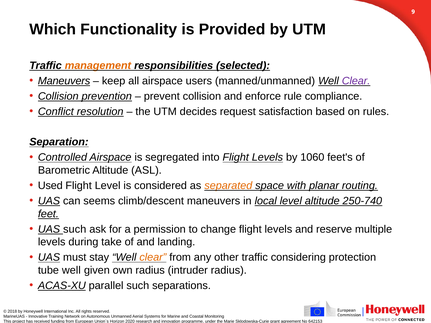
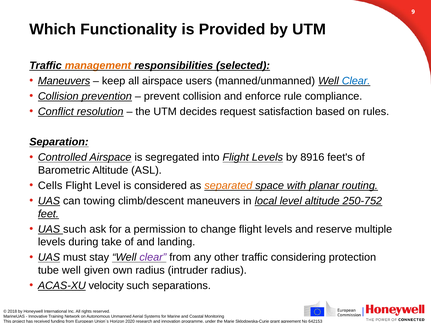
Clear colour: purple -> blue (356, 81)
1060: 1060 -> 8916 (312, 158)
Used: Used -> Cells (50, 186)
seems: seems -> towing (99, 201)
250-740: 250-740 -> 250-752 (362, 201)
clear colour: orange -> purple (153, 258)
parallel: parallel -> velocity (106, 286)
